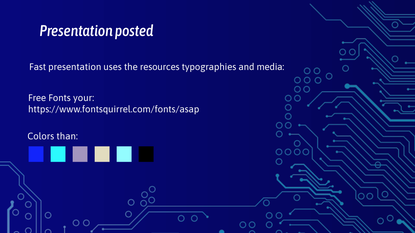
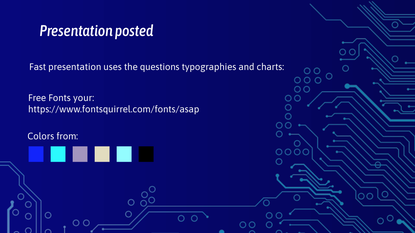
resources: resources -> questions (160, 67)
media: media -> charts (270, 67)
than: than -> from (67, 136)
